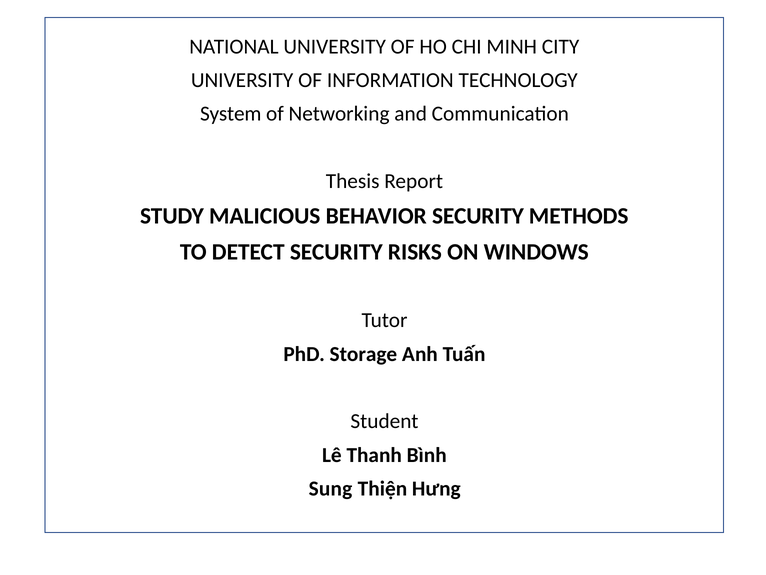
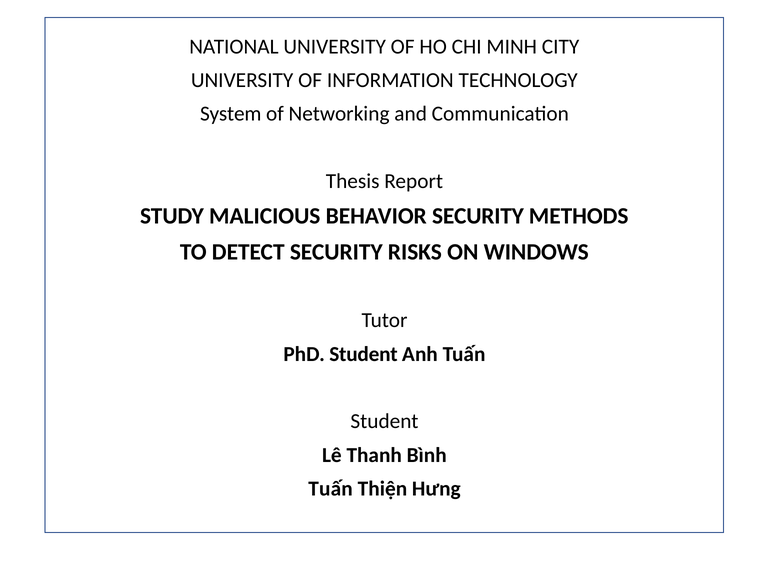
PhD Storage: Storage -> Student (364, 354)
Sung: Sung -> Tuấn (331, 488)
